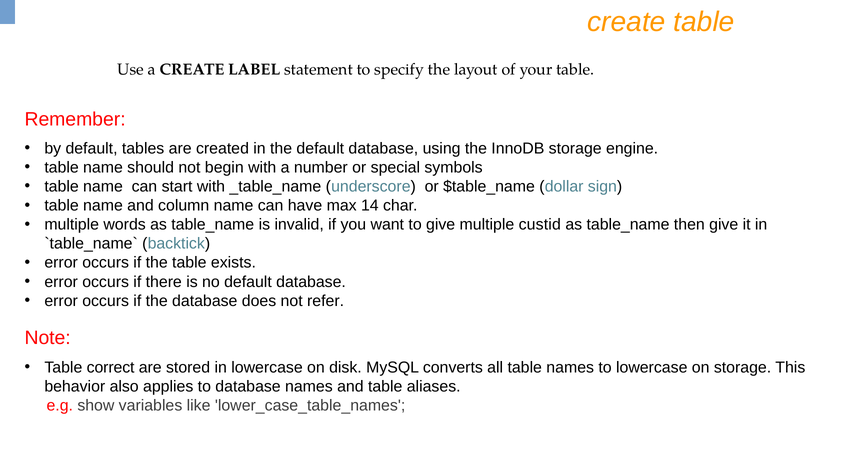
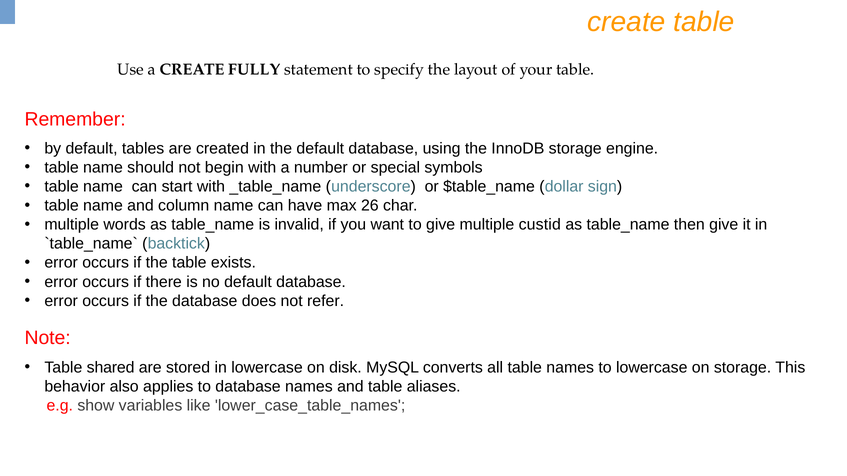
LABEL: LABEL -> FULLY (254, 69)
14: 14 -> 26 (370, 206)
correct: correct -> shared (111, 368)
